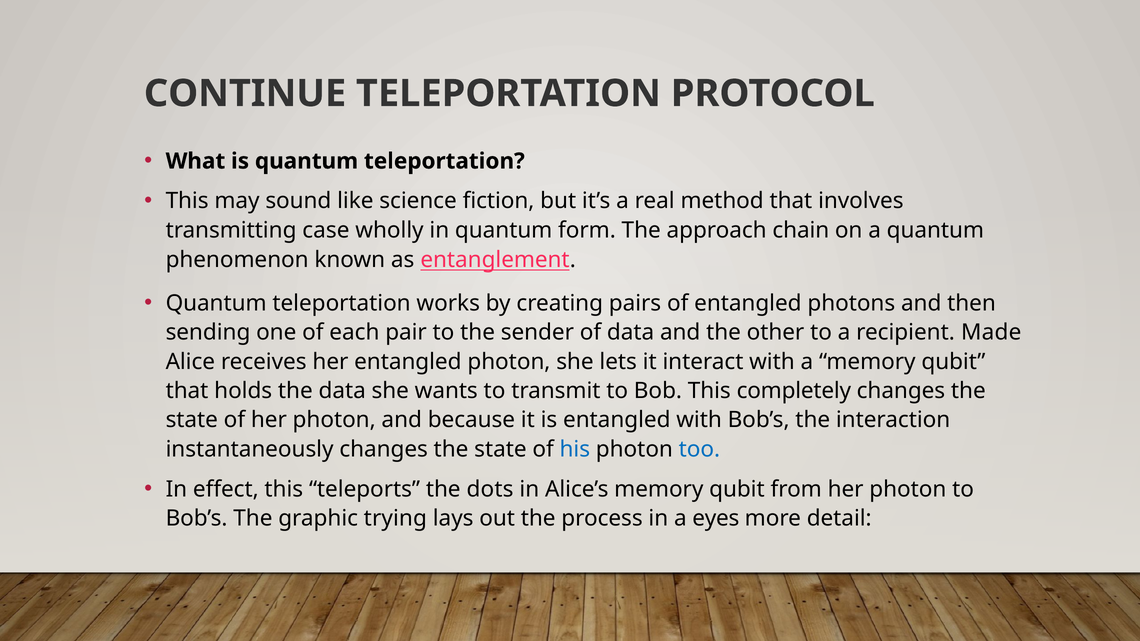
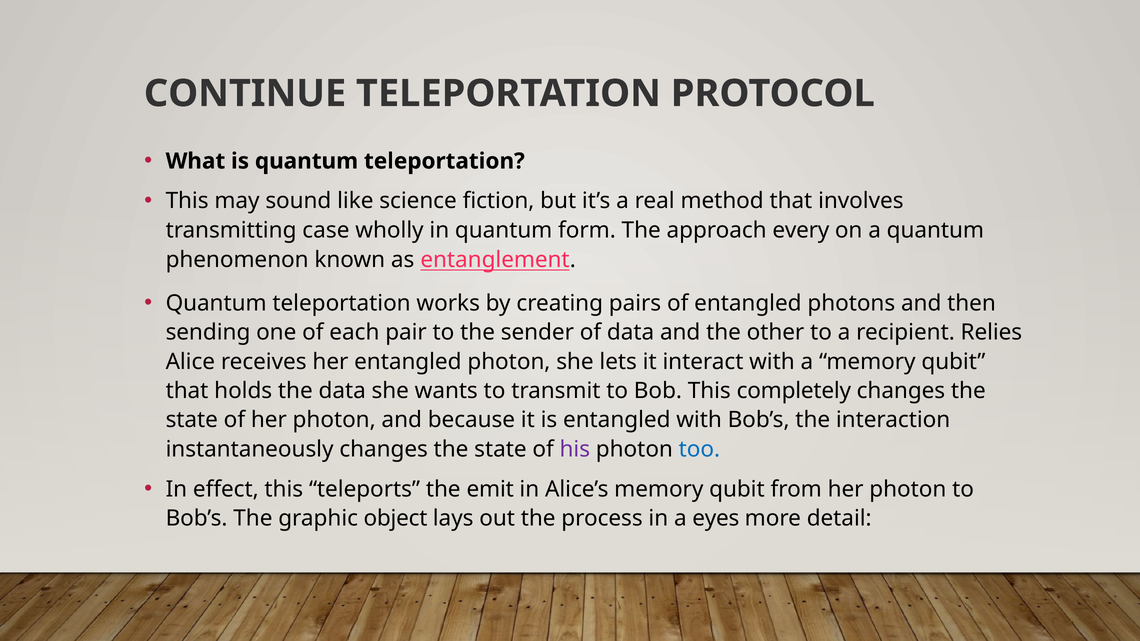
chain: chain -> every (801, 230)
Made: Made -> Relies (991, 333)
his colour: blue -> purple (575, 449)
dots: dots -> emit (490, 489)
trying: trying -> object (395, 518)
